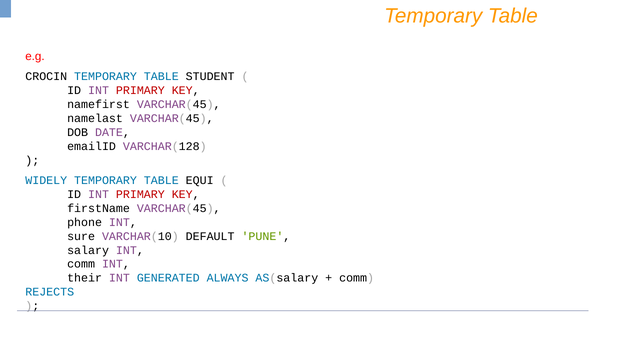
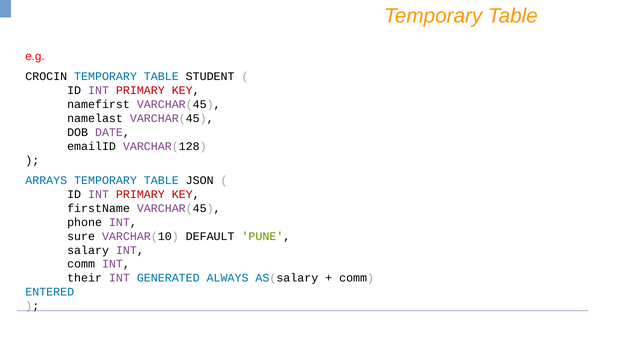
WIDELY: WIDELY -> ARRAYS (46, 180)
EQUI: EQUI -> JSON (200, 180)
REJECTS: REJECTS -> ENTERED (50, 292)
